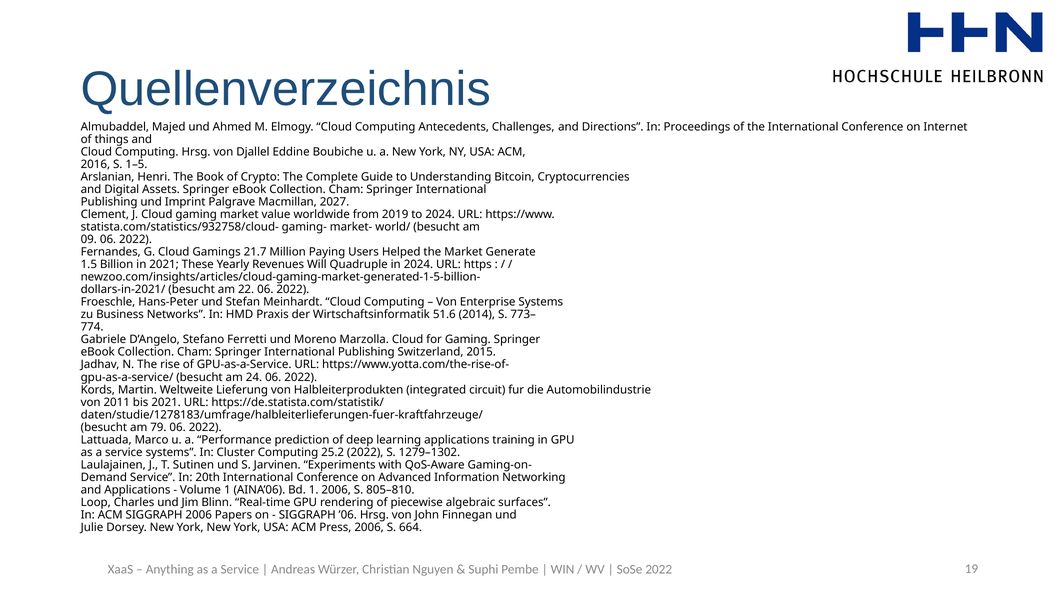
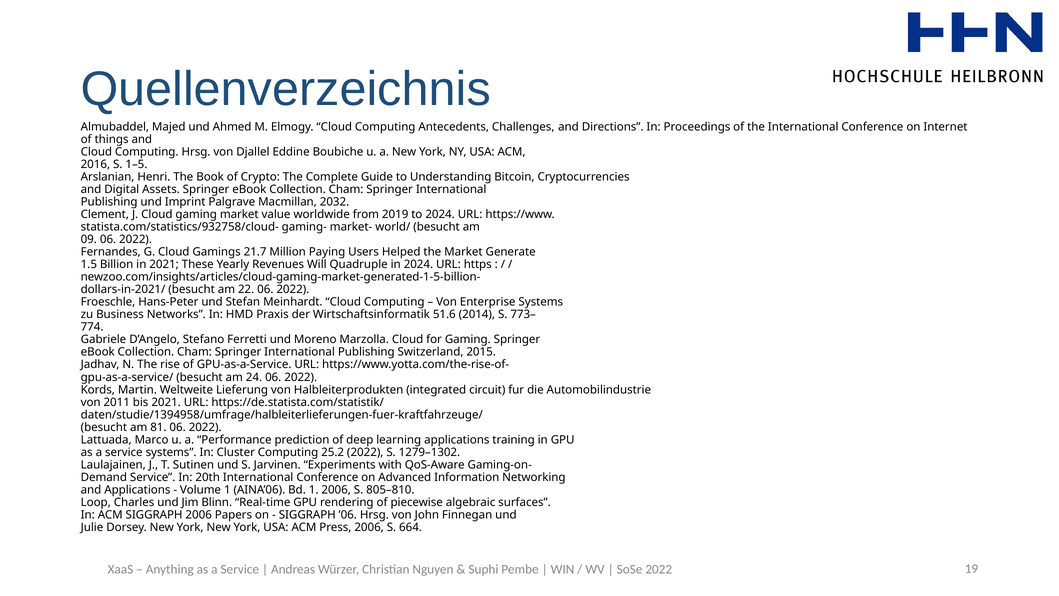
2027: 2027 -> 2032 (335, 202)
daten/studie/1278183/umfrage/halbleiterlieferungen-fuer-kraftfahrzeuge/: daten/studie/1278183/umfrage/halbleiterlieferungen-fuer-kraftfahrzeuge/ -> daten/studie/1394958/umfrage/halbleiterlieferungen-fuer-kraftfahrzeuge/ (282, 415)
79: 79 -> 81 (158, 427)
